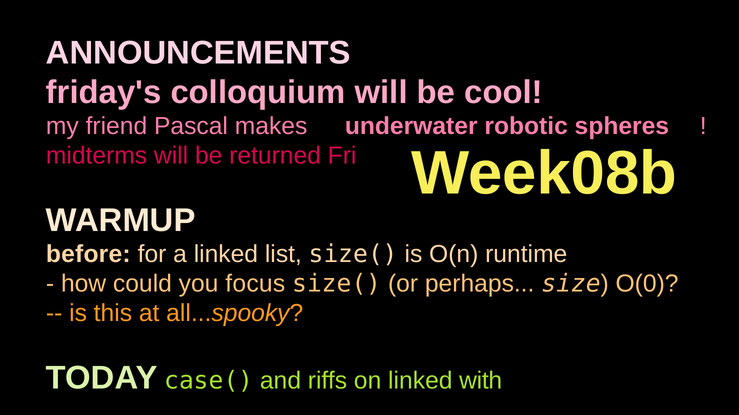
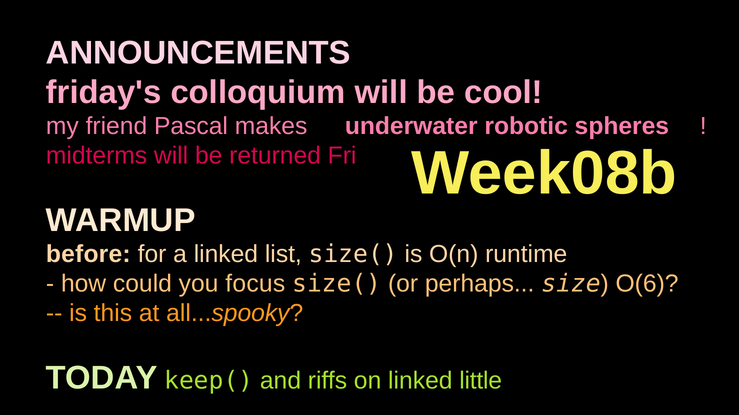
O(0: O(0 -> O(6 (647, 284)
case(: case( -> keep( (209, 381)
with: with -> little (481, 381)
